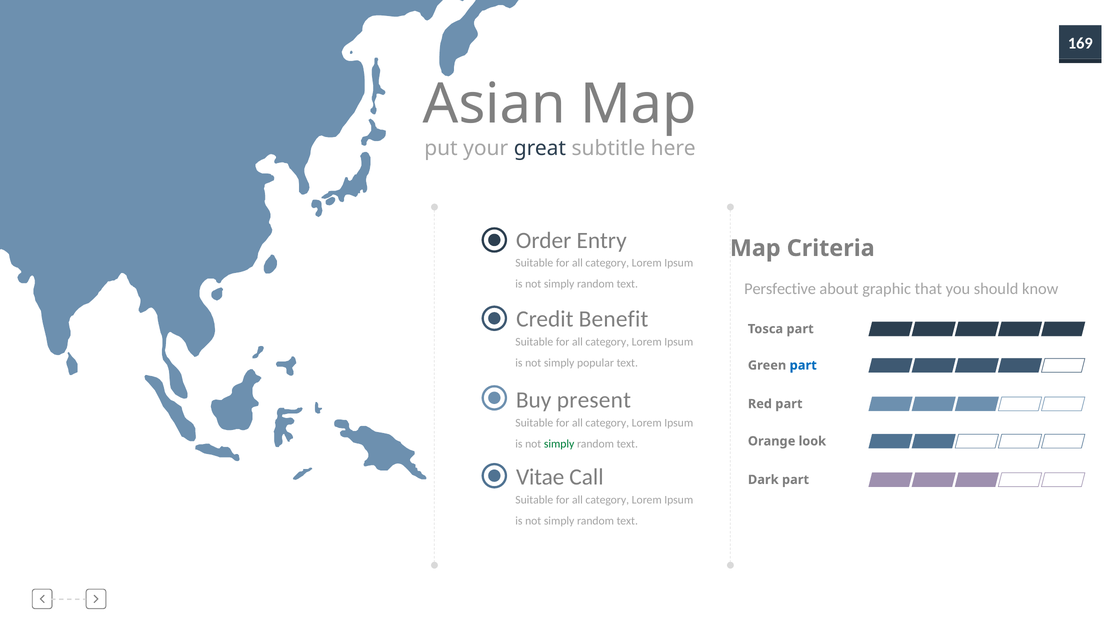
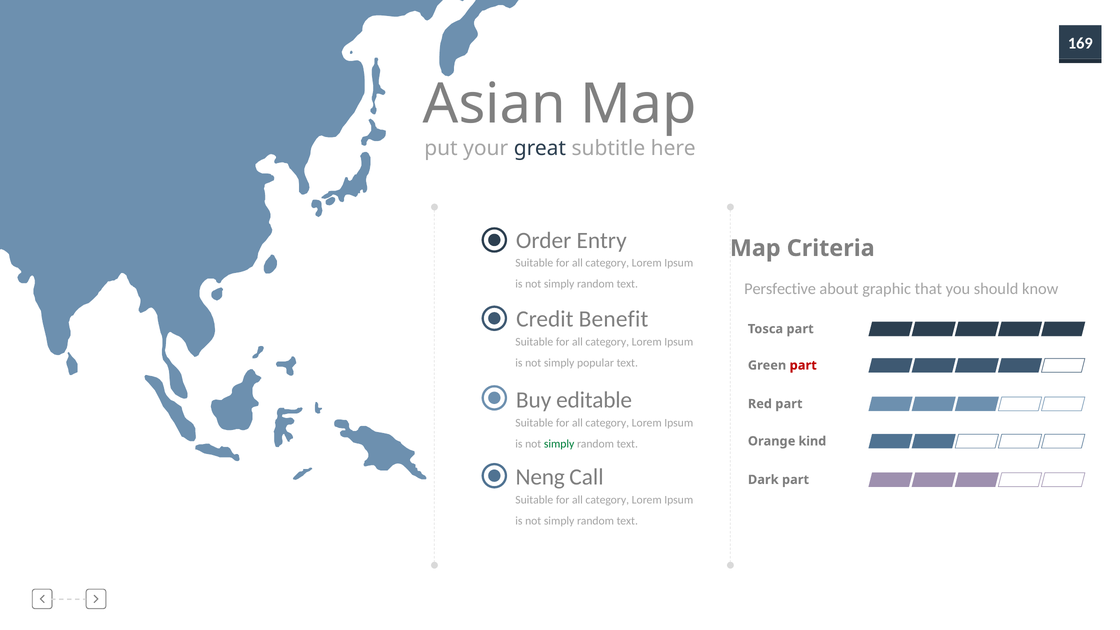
part colour: blue -> red (803, 365)
present: present -> editable (594, 400)
look: look -> kind (812, 441)
Vitae: Vitae -> Neng (540, 477)
